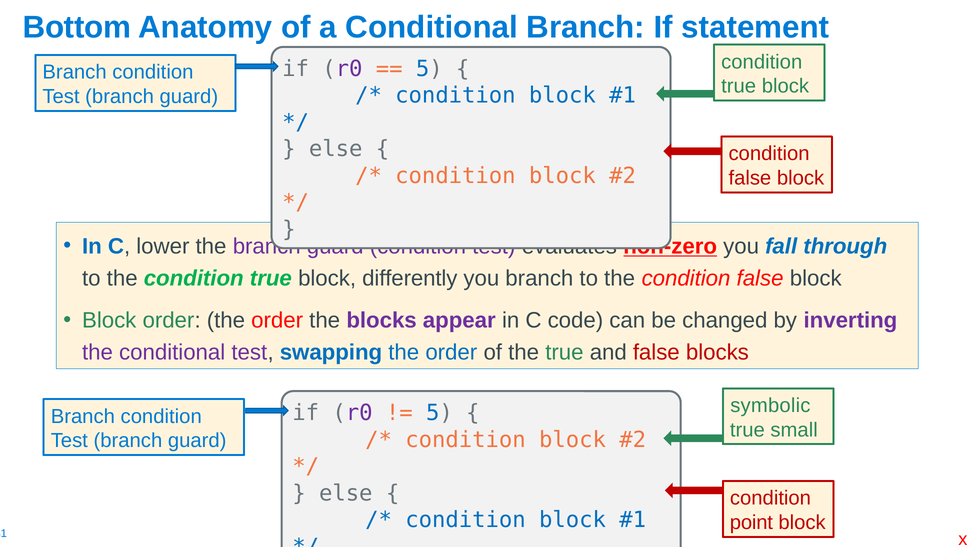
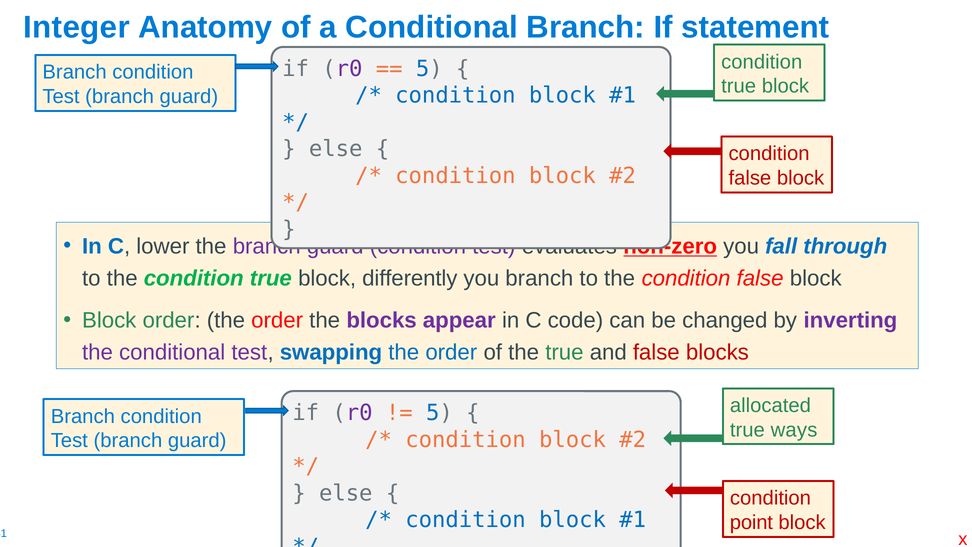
Bottom: Bottom -> Integer (77, 28)
symbolic: symbolic -> allocated (770, 405)
small: small -> ways (794, 430)
